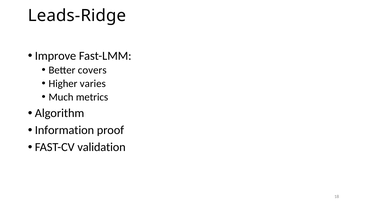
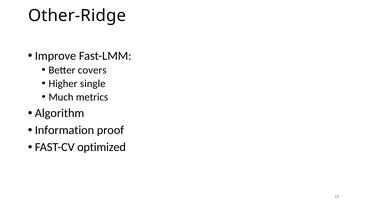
Leads-Ridge: Leads-Ridge -> Other-Ridge (77, 16)
varies: varies -> single (93, 84)
validation: validation -> optimized (102, 148)
